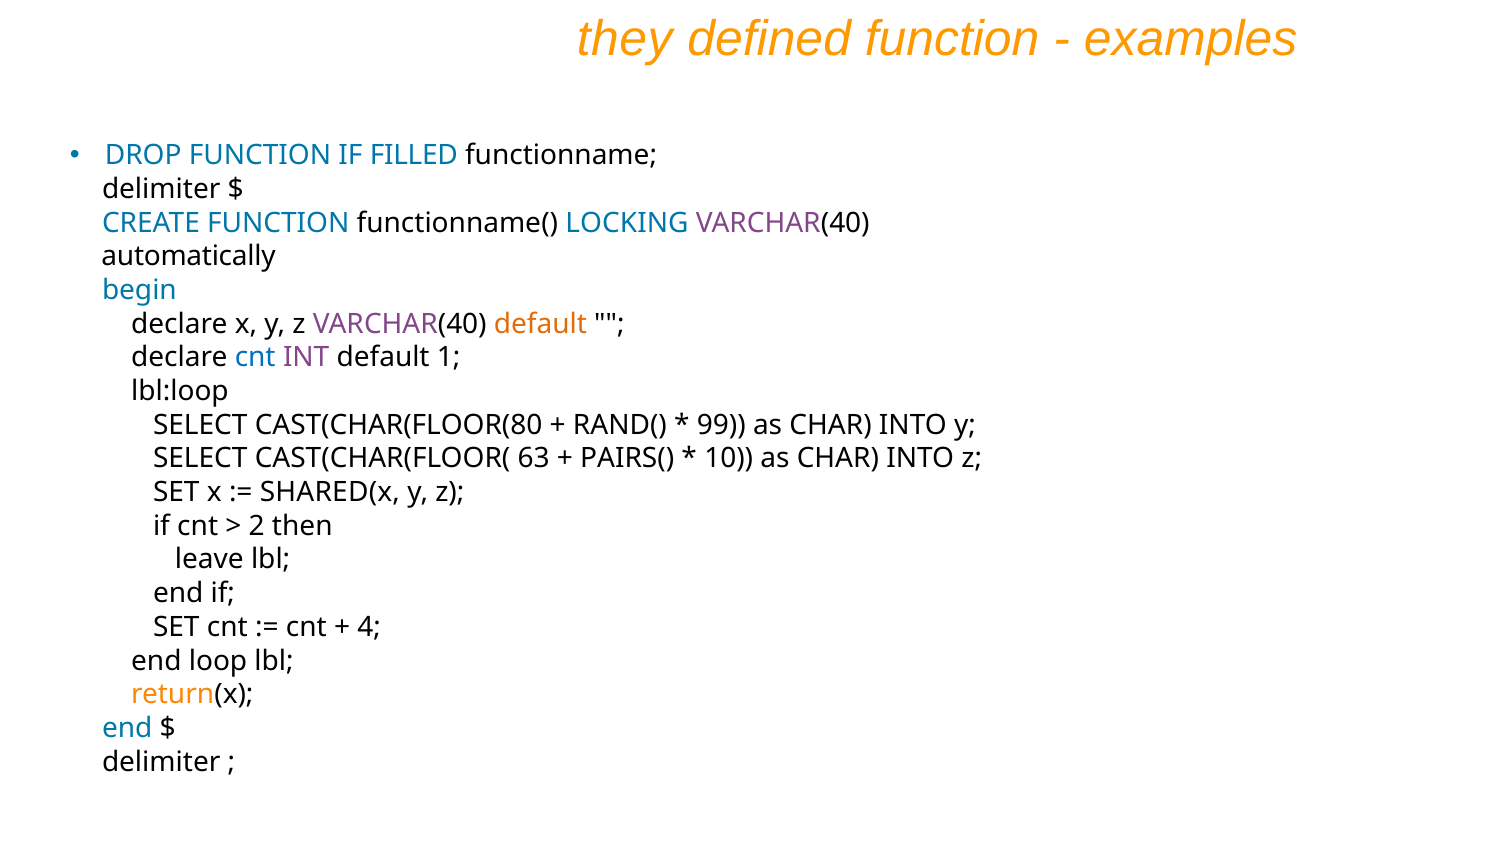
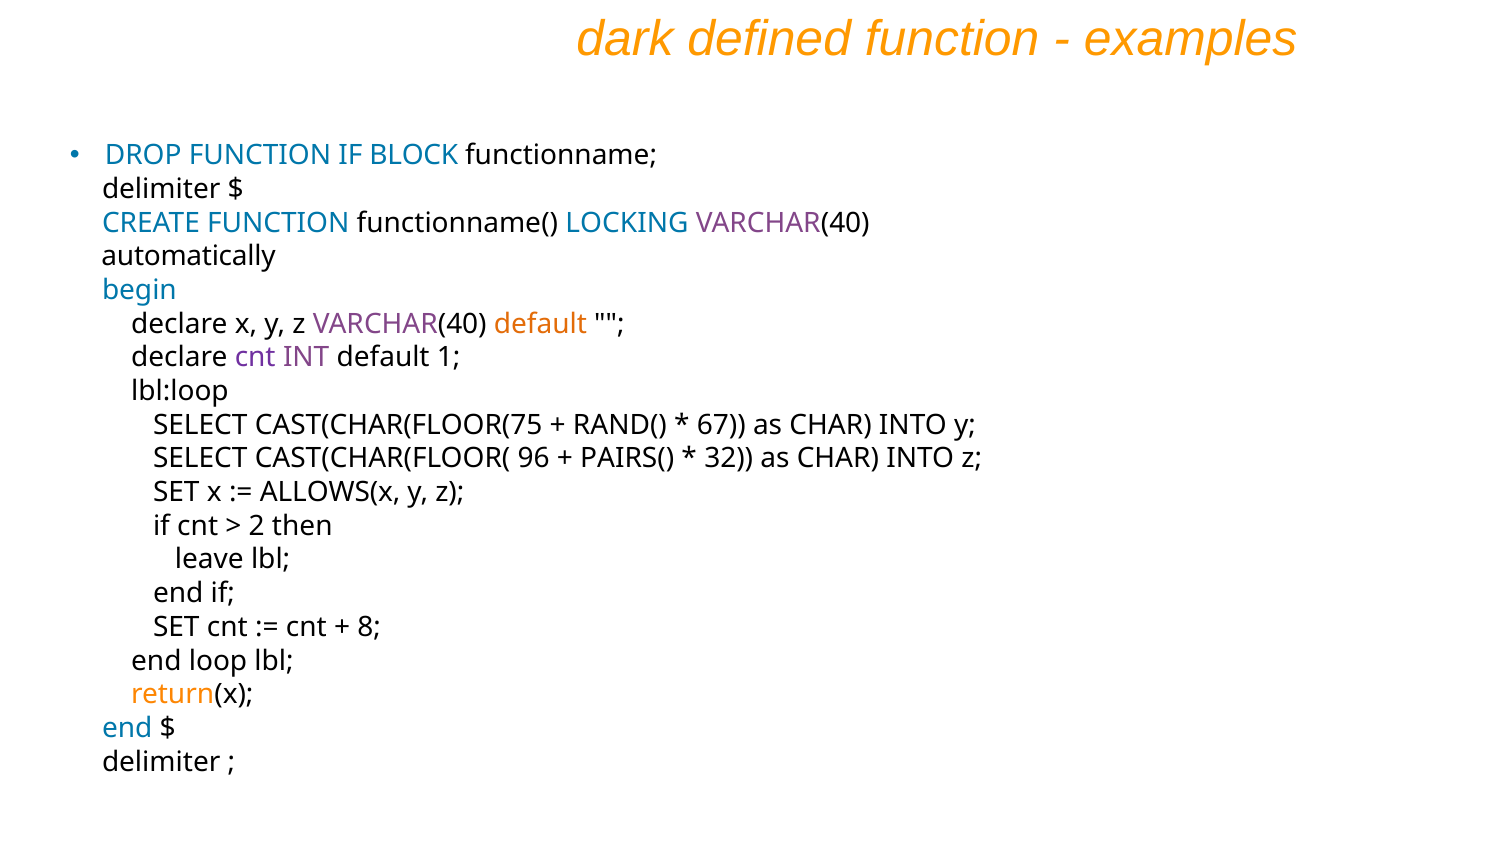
they: they -> dark (625, 39)
FILLED: FILLED -> BLOCK (414, 155)
cnt colour: blue -> purple (255, 357)
CAST(CHAR(FLOOR(80: CAST(CHAR(FLOOR(80 -> CAST(CHAR(FLOOR(75 (399, 425)
99: 99 -> 67 (721, 425)
63: 63 -> 96 (534, 458)
10: 10 -> 32 (729, 458)
SHARED(x: SHARED(x -> ALLOWS(x (330, 492)
4: 4 -> 8 (369, 627)
